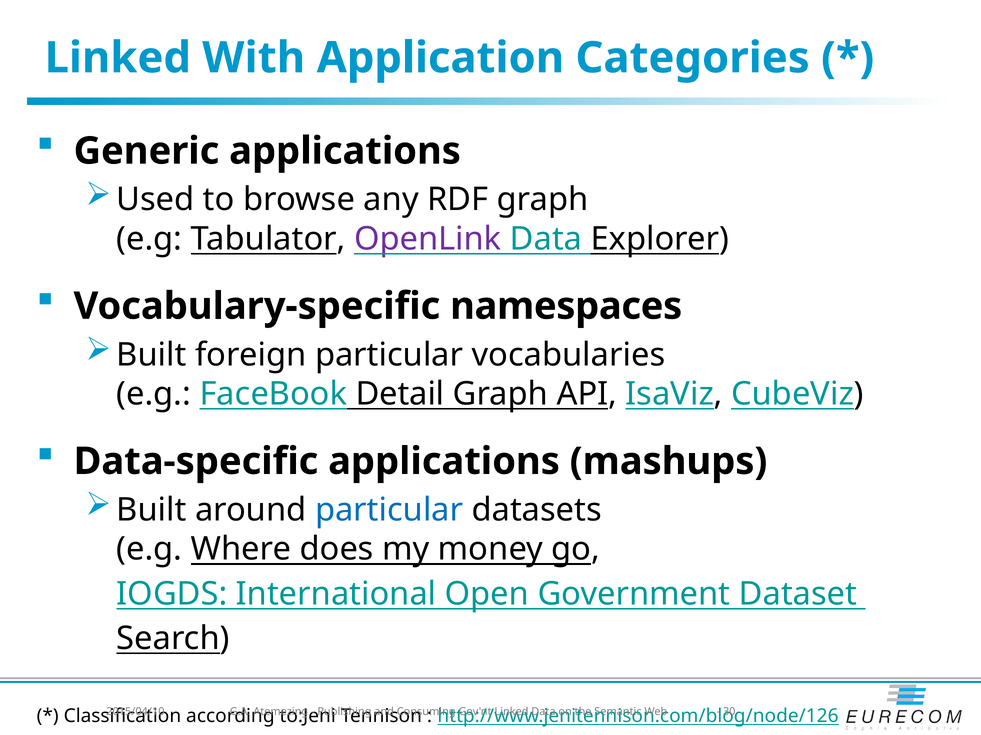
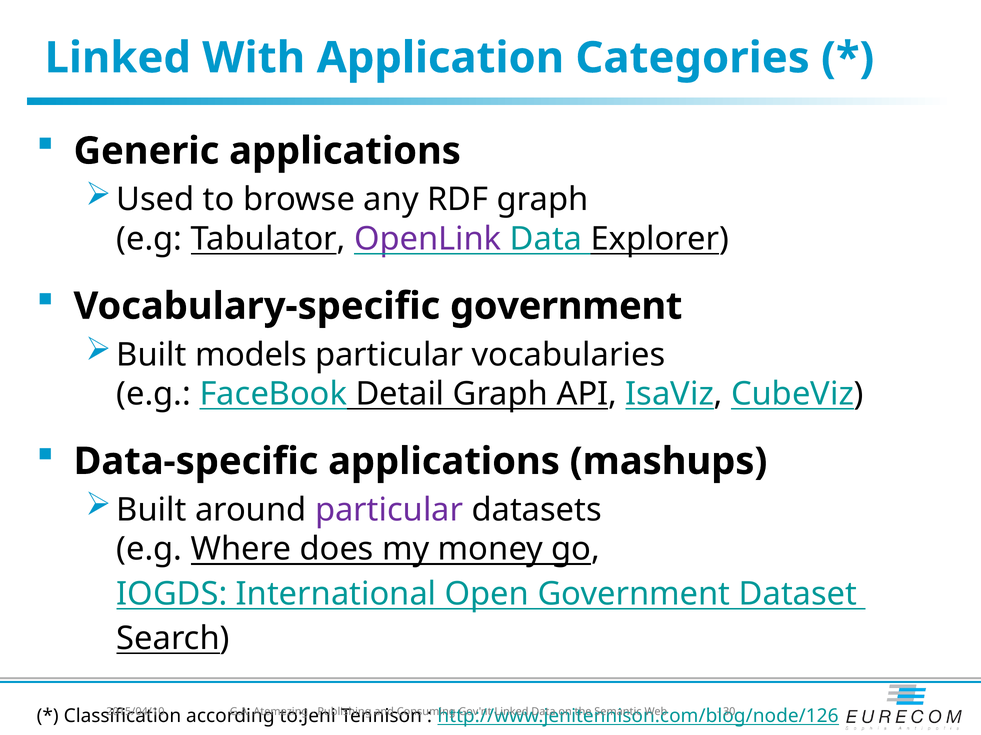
Vocabulary-specific namespaces: namespaces -> government (566, 307)
foreign: foreign -> models (251, 355)
particular colour: blue -> purple (389, 510)
